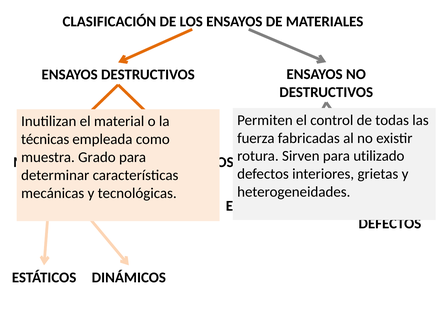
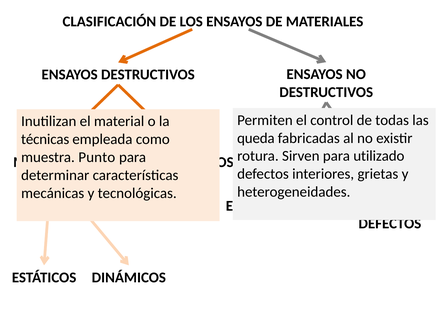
fuerza: fuerza -> queda (256, 138)
Grado: Grado -> Punto (97, 157)
